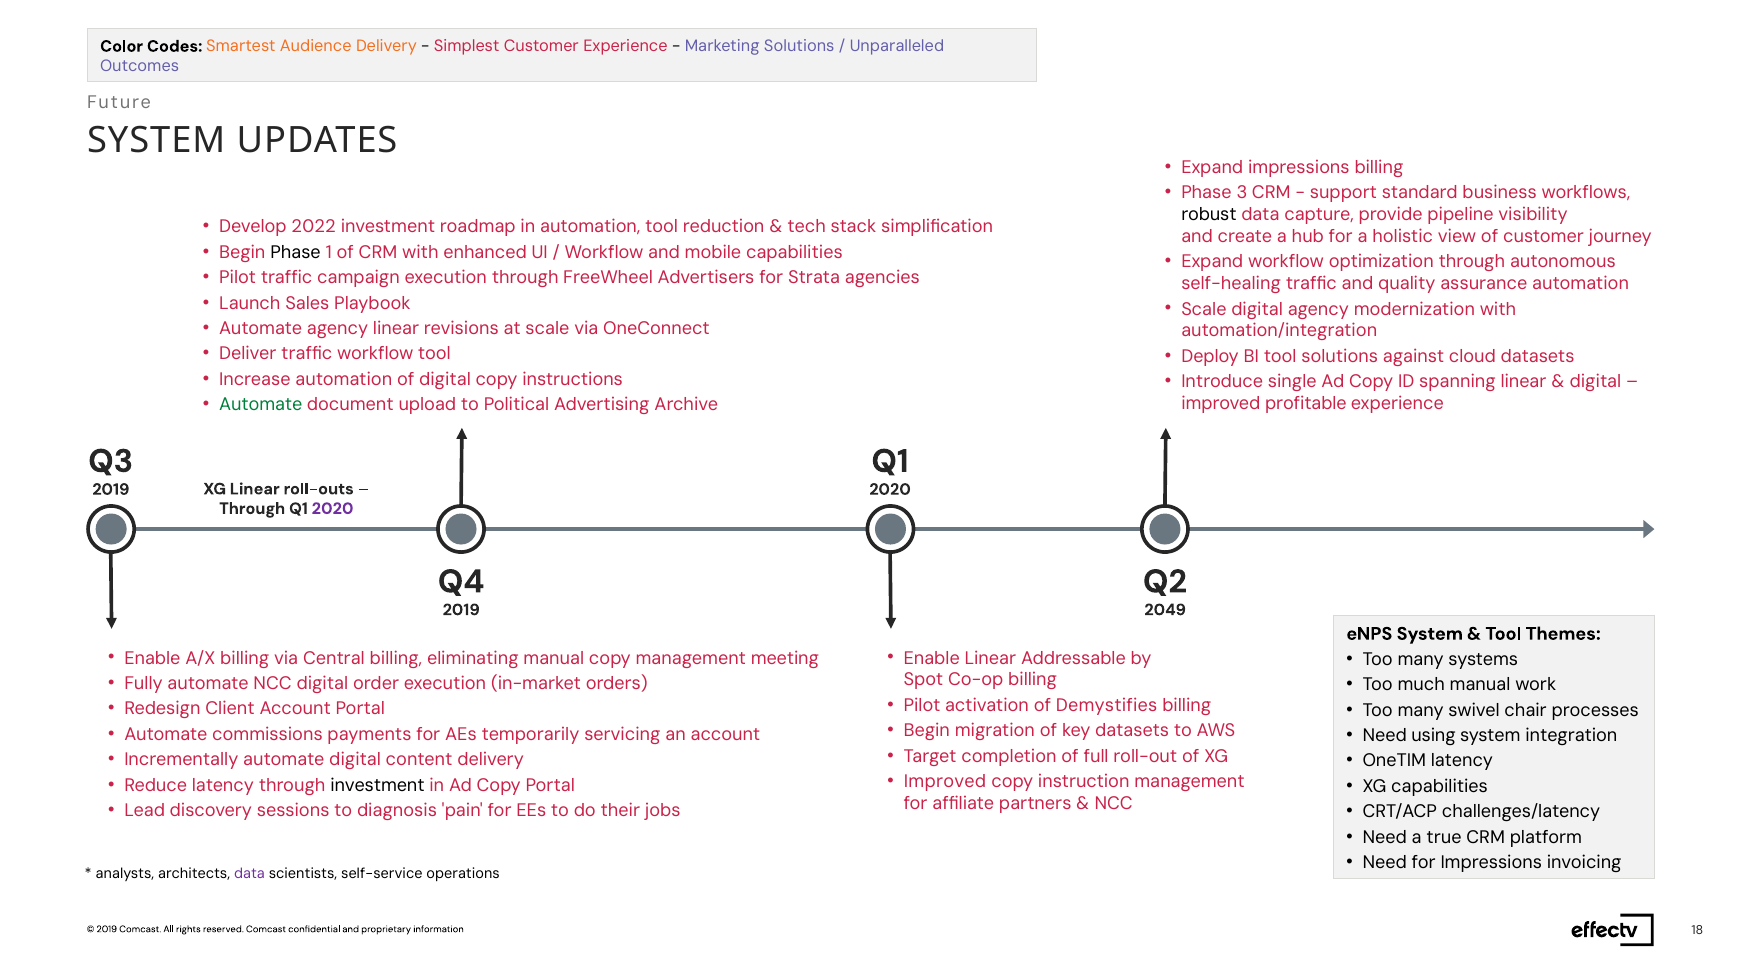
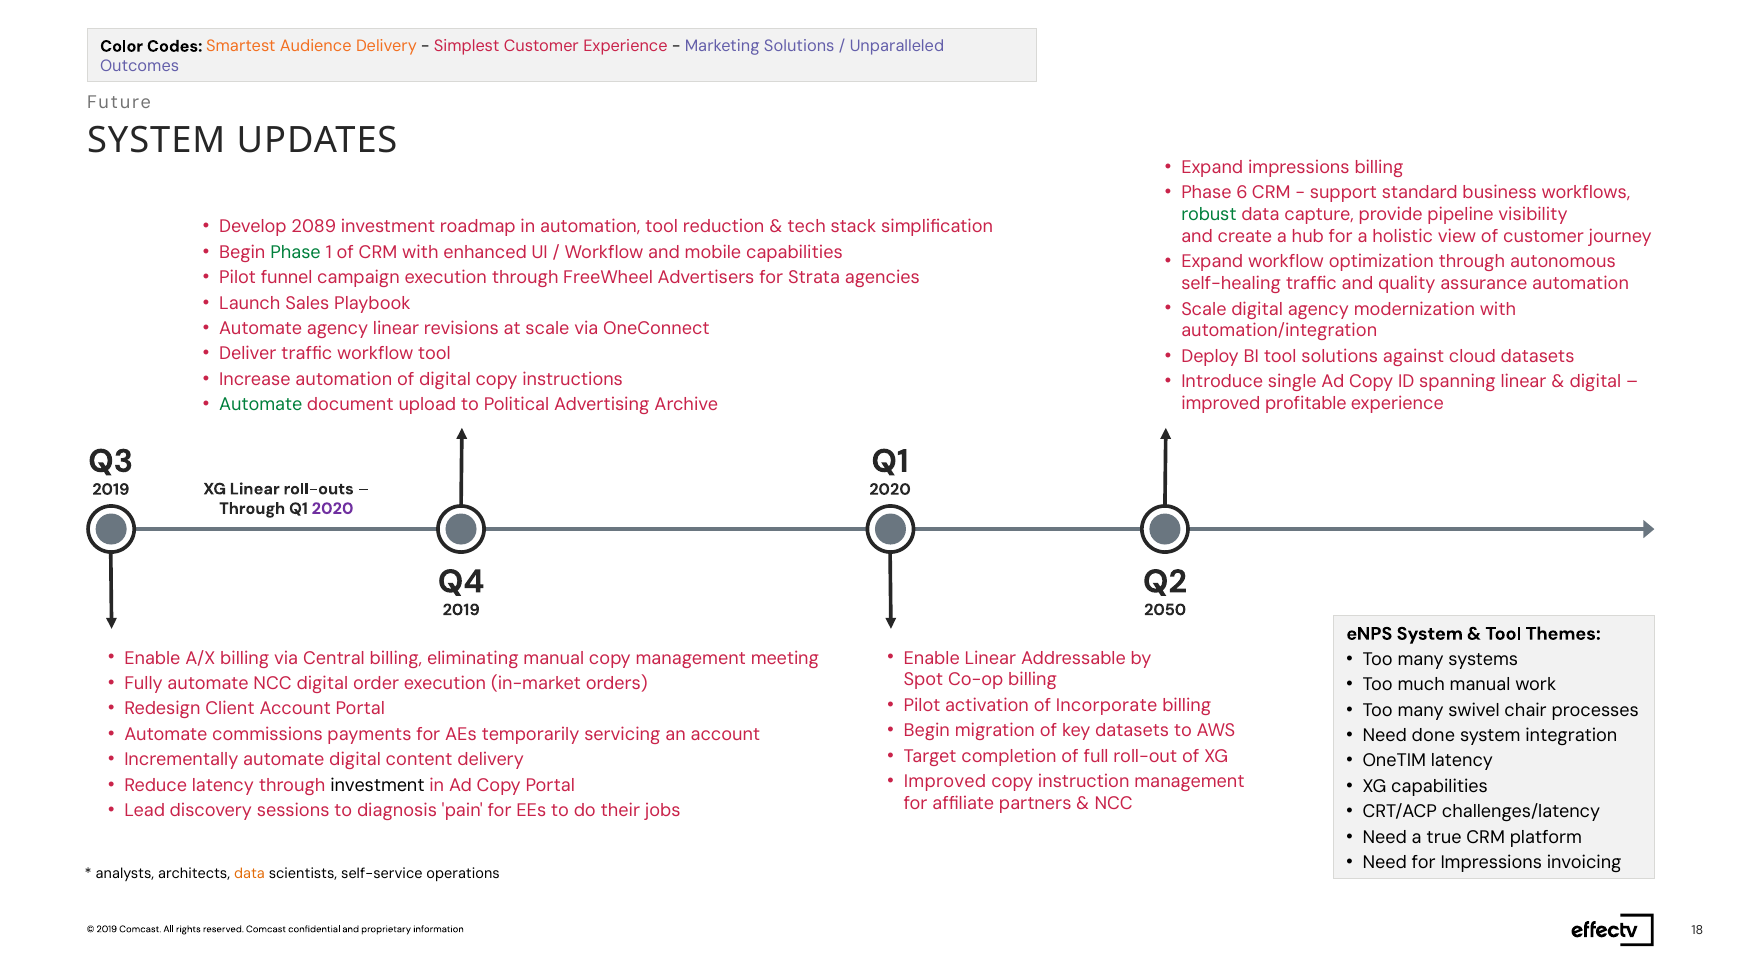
3: 3 -> 6 (1242, 193)
robust colour: black -> green (1209, 215)
2022: 2022 -> 2089 (314, 227)
Phase colour: black -> green (296, 252)
Pilot traffic: traffic -> funnel (287, 278)
2049: 2049 -> 2050 (1165, 610)
Demystifies: Demystifies -> Incorporate (1107, 705)
using: using -> done (1433, 736)
data colour: purple -> orange (250, 874)
